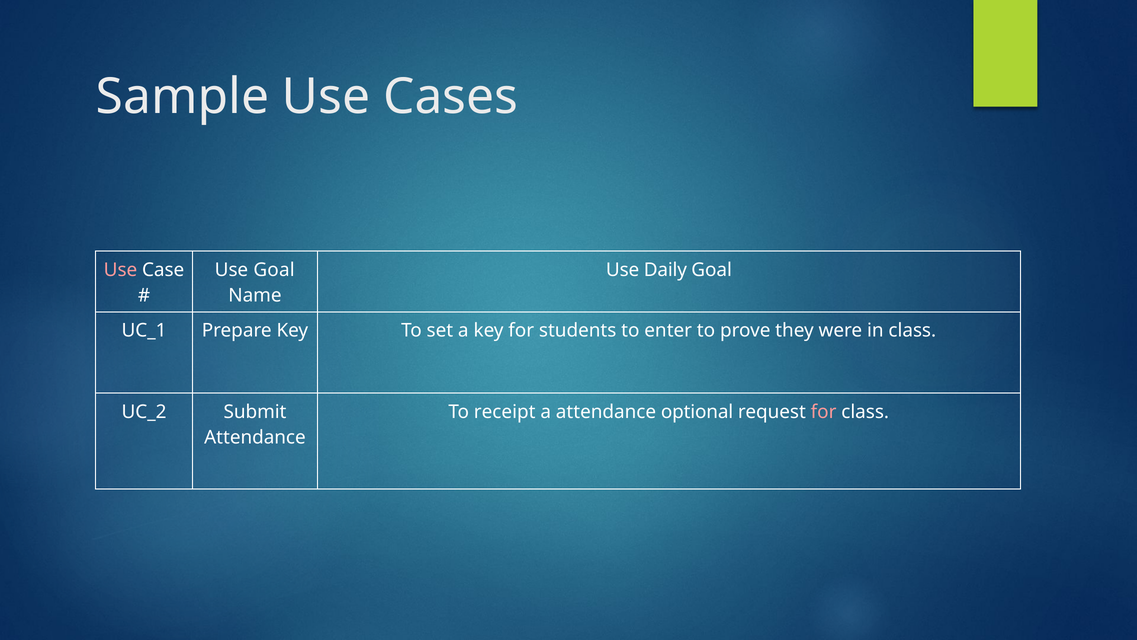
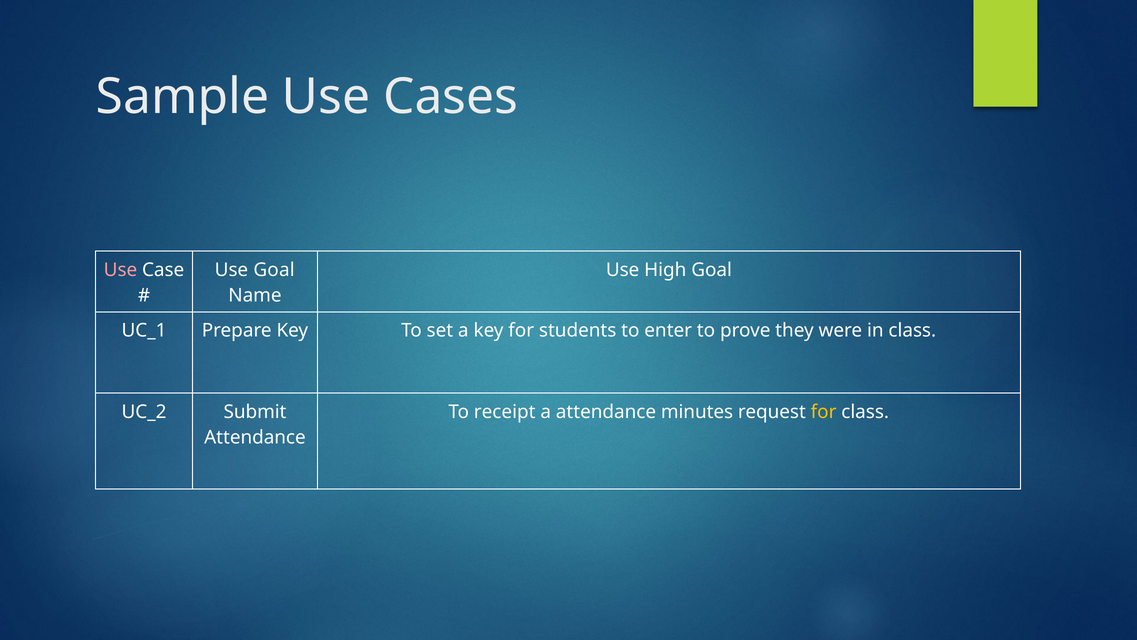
Daily: Daily -> High (665, 270)
optional: optional -> minutes (697, 412)
for colour: pink -> yellow (824, 412)
